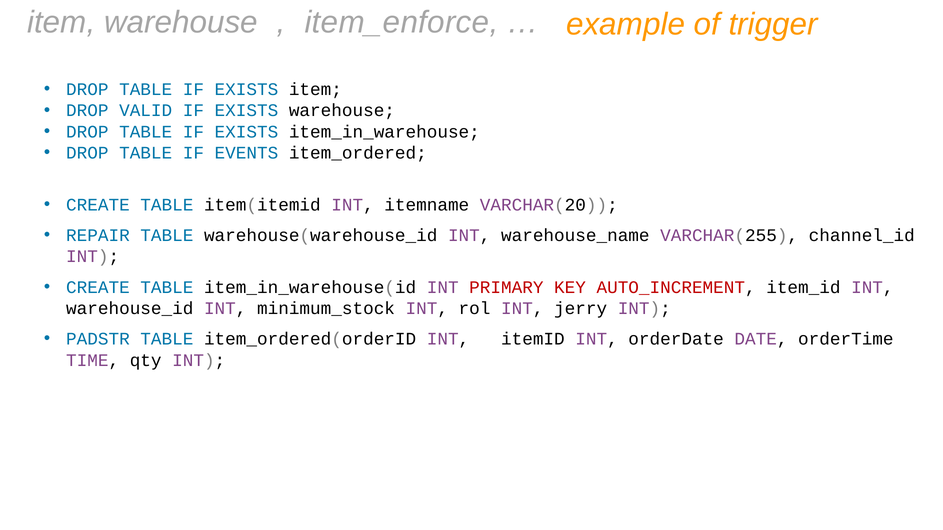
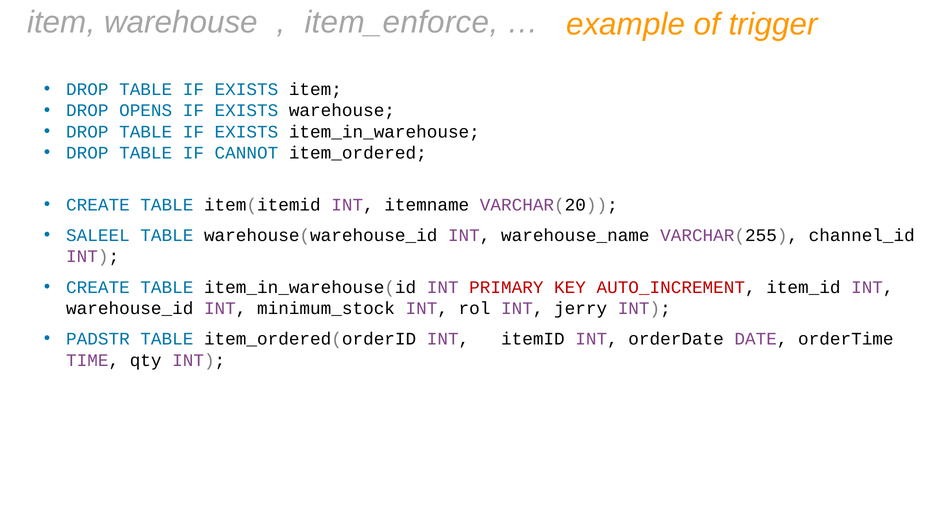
VALID: VALID -> OPENS (146, 111)
EVENTS: EVENTS -> CANNOT (246, 153)
REPAIR: REPAIR -> SALEEL (98, 236)
